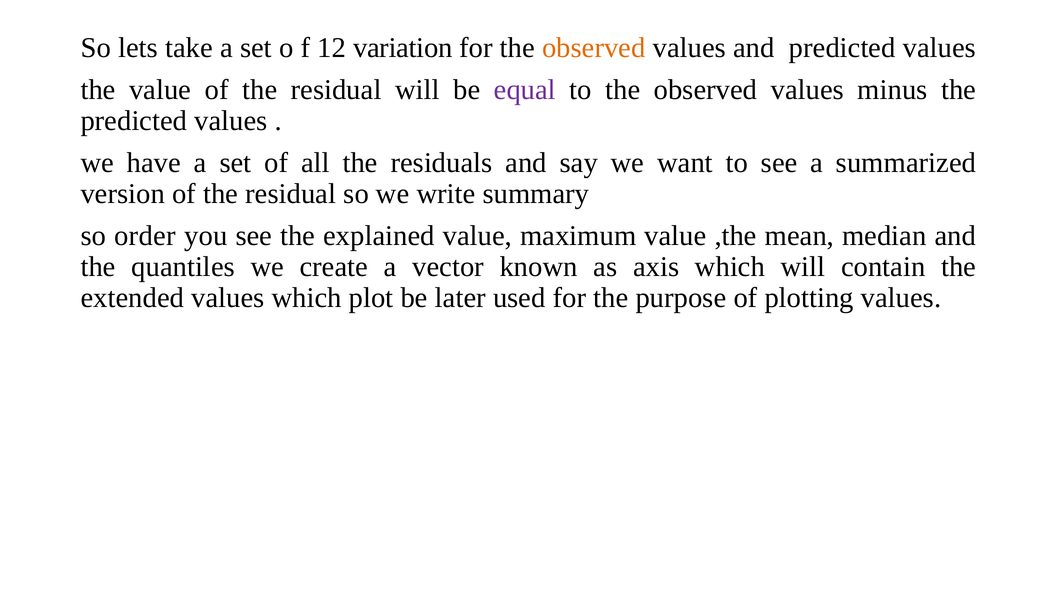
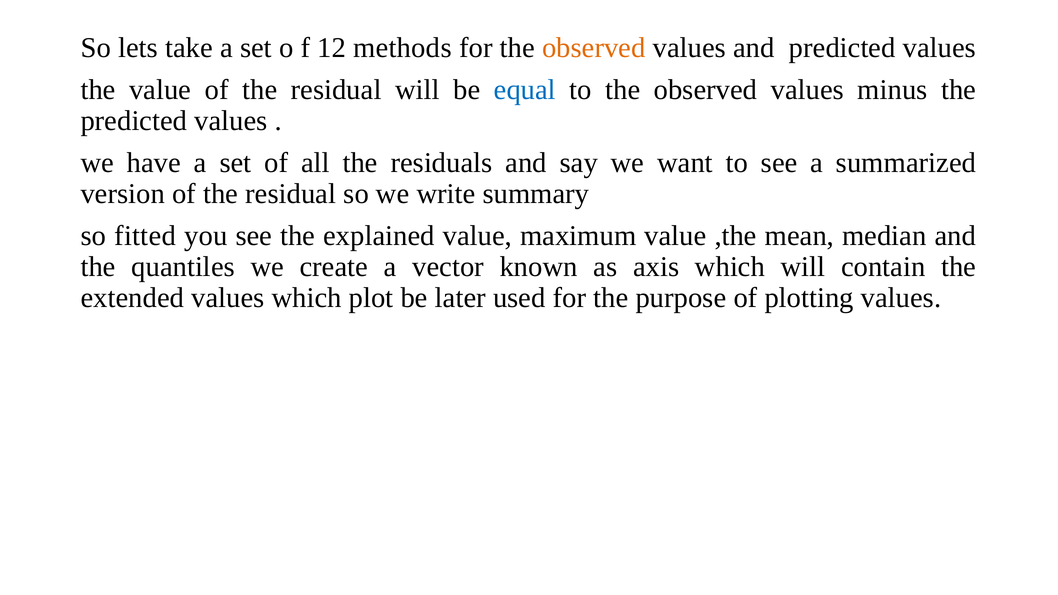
variation: variation -> methods (402, 48)
equal colour: purple -> blue (525, 90)
order: order -> fitted (145, 236)
